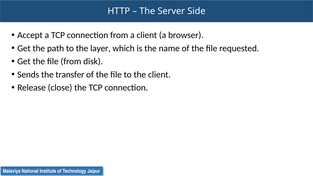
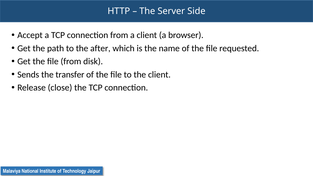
layer: layer -> after (100, 48)
